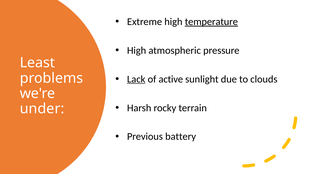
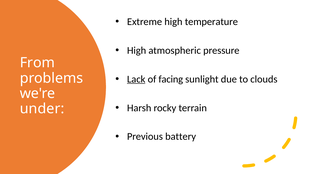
temperature underline: present -> none (211, 22)
Least: Least -> From (37, 63)
active: active -> facing (171, 79)
